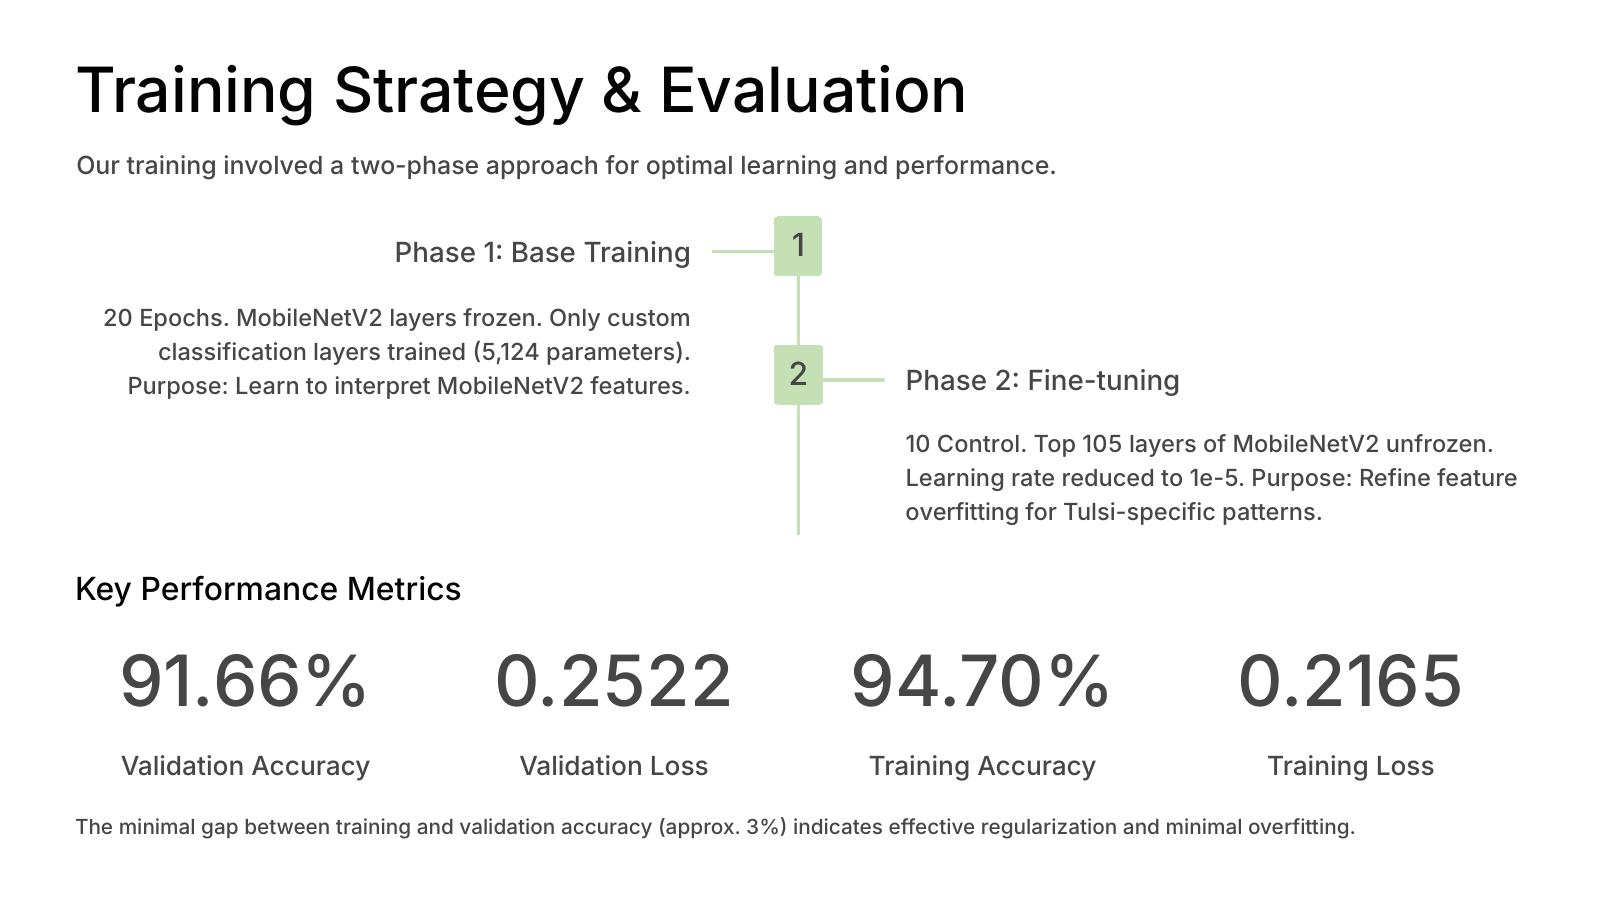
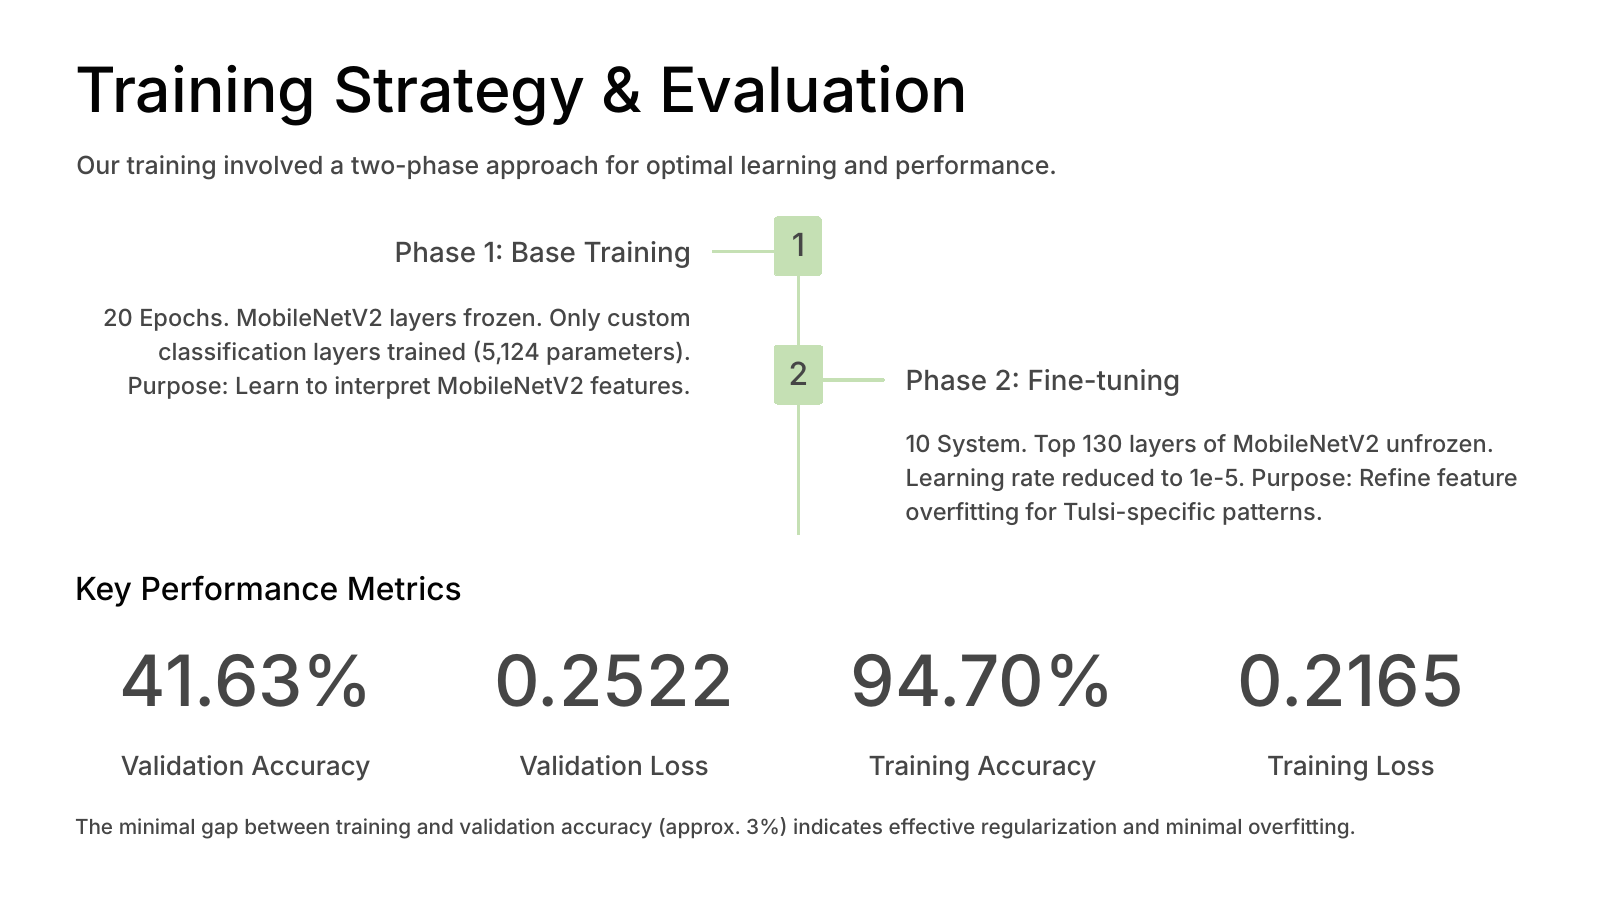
Control: Control -> System (982, 445)
105: 105 -> 130 (1102, 445)
91.66%: 91.66% -> 41.63% (246, 683)
